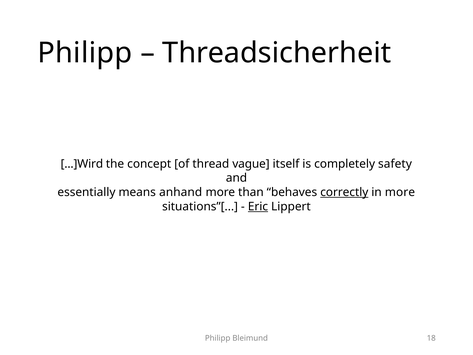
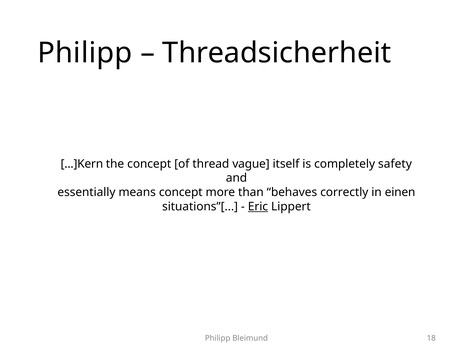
...]Wird: ...]Wird -> ...]Kern (82, 164)
means anhand: anhand -> concept (181, 192)
correctly underline: present -> none (344, 192)
in more: more -> einen (400, 192)
